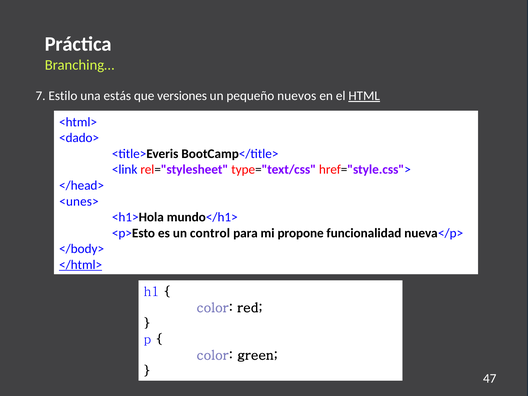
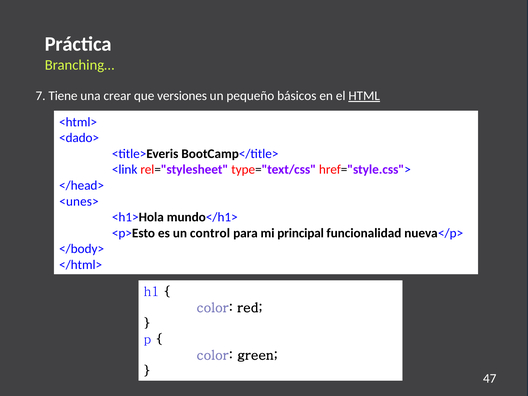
Estilo: Estilo -> Tiene (63, 96)
estás: estás -> crear (117, 96)
nuevos: nuevos -> básicos (297, 96)
propone: propone -> principal (301, 233)
</html> underline: present -> none (81, 265)
